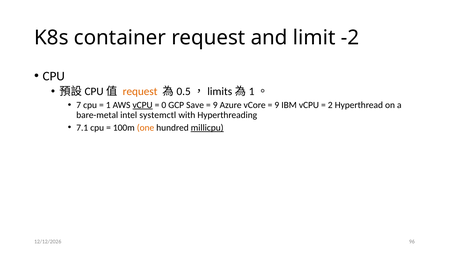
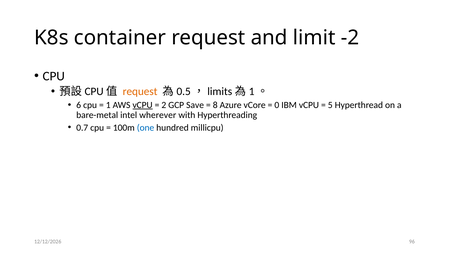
7: 7 -> 6 (79, 105)
0: 0 -> 2 (164, 105)
9: 9 -> 8 (215, 105)
9: 9 -> 0 (277, 105)
2: 2 -> 5 (330, 105)
systemctl: systemctl -> wherever (158, 115)
7.1: 7.1 -> 0.7 (82, 127)
one colour: orange -> blue (146, 127)
millicpu underline: present -> none (207, 127)
